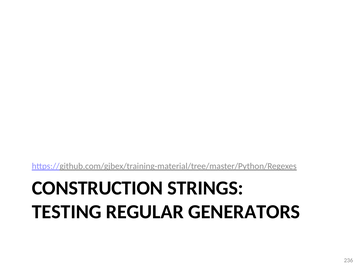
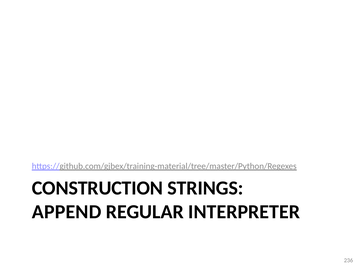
TESTING: TESTING -> APPEND (67, 212)
GENERATORS: GENERATORS -> INTERPRETER (244, 212)
